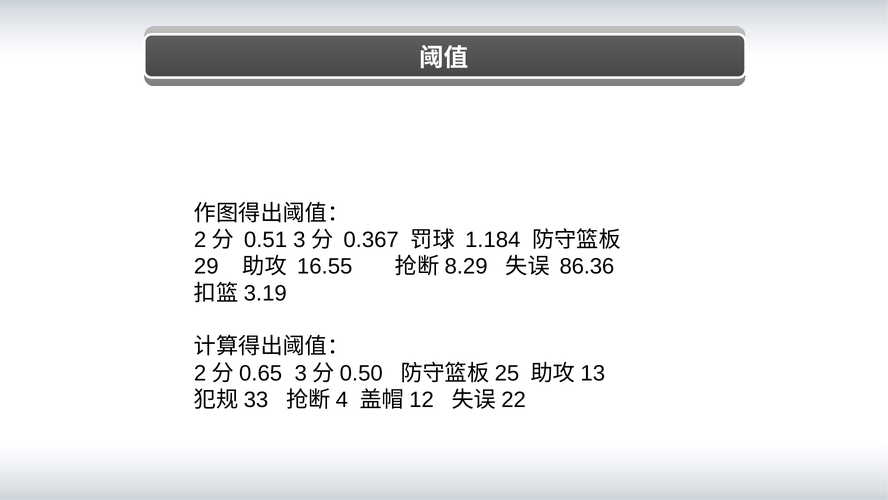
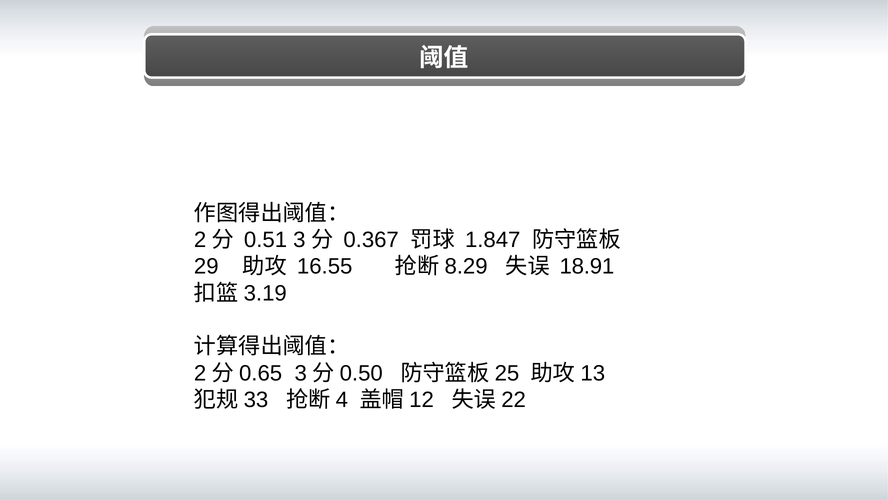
1.184: 1.184 -> 1.847 (493, 240)
86.36: 86.36 -> 18.91 (587, 266)
